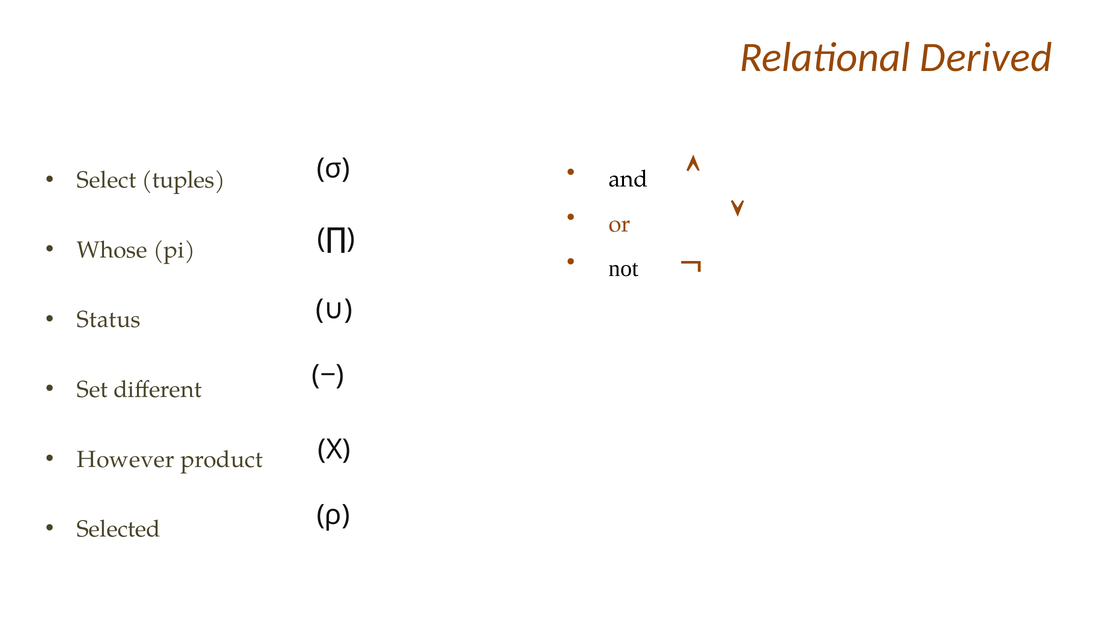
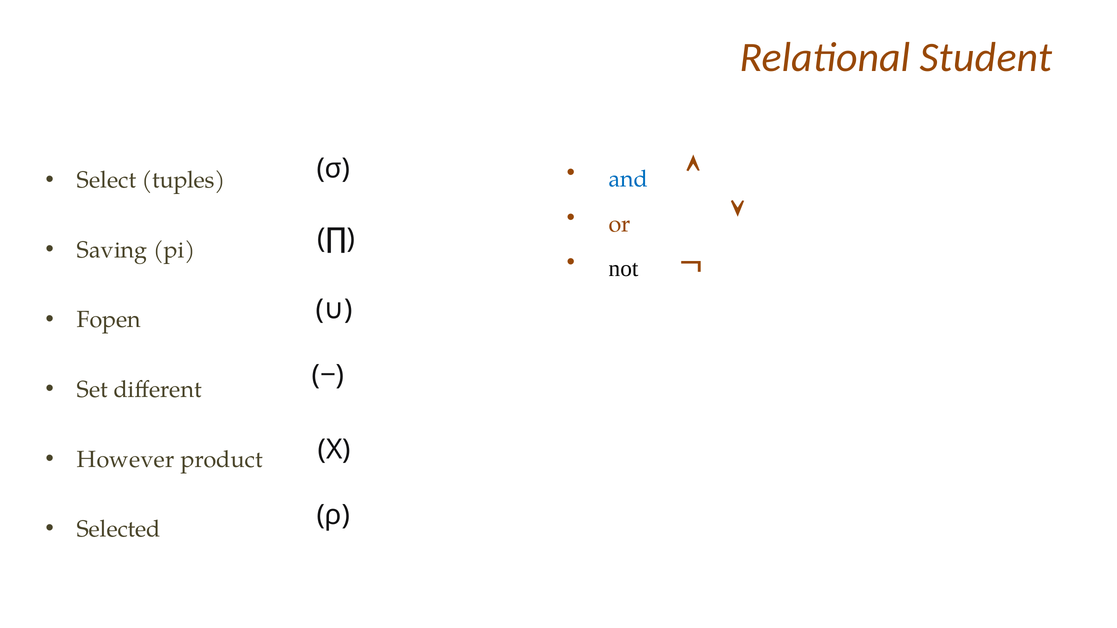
Derived: Derived -> Student (986, 57)
and colour: black -> blue (628, 179)
Whose: Whose -> Saving (112, 250)
Status: Status -> Fopen (109, 320)
